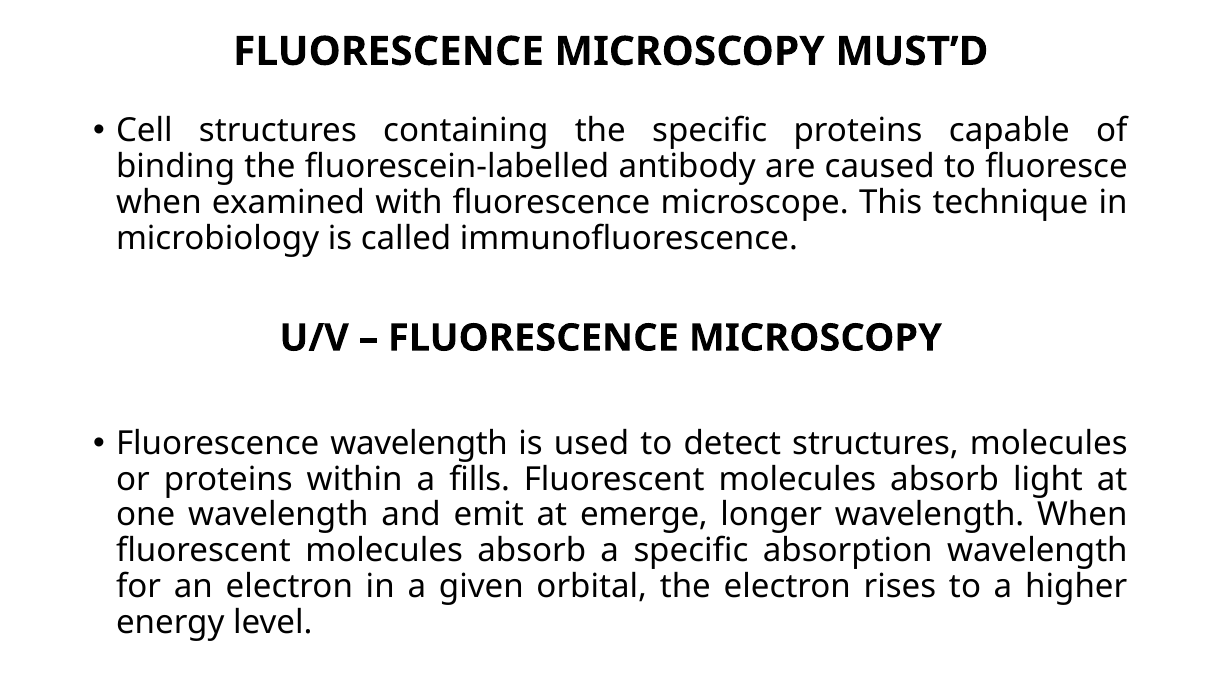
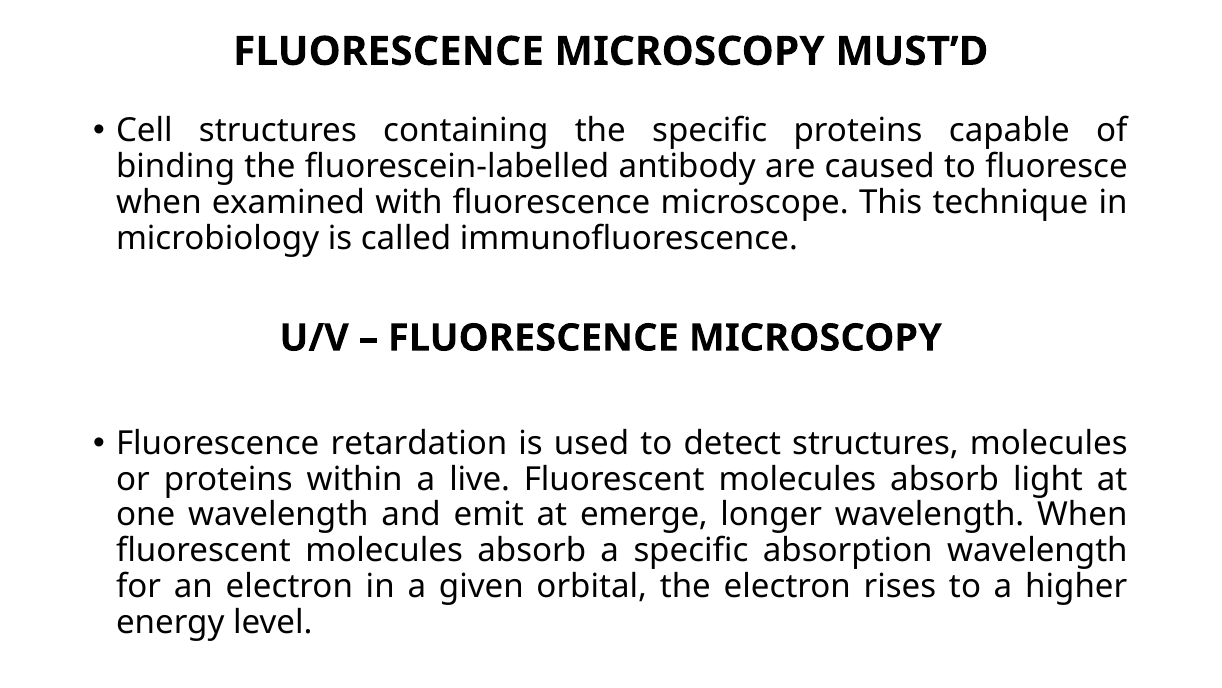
Fluorescence wavelength: wavelength -> retardation (419, 443)
fills: fills -> live (480, 479)
